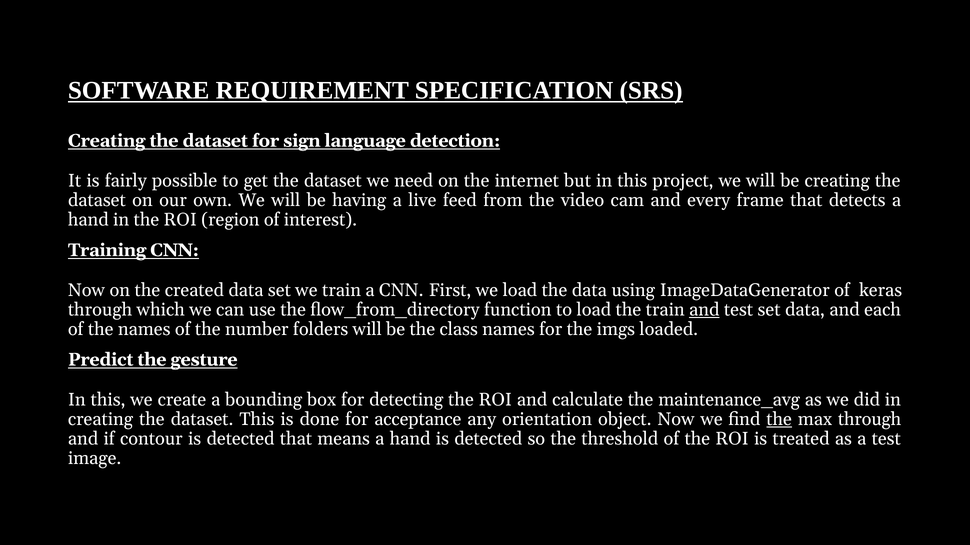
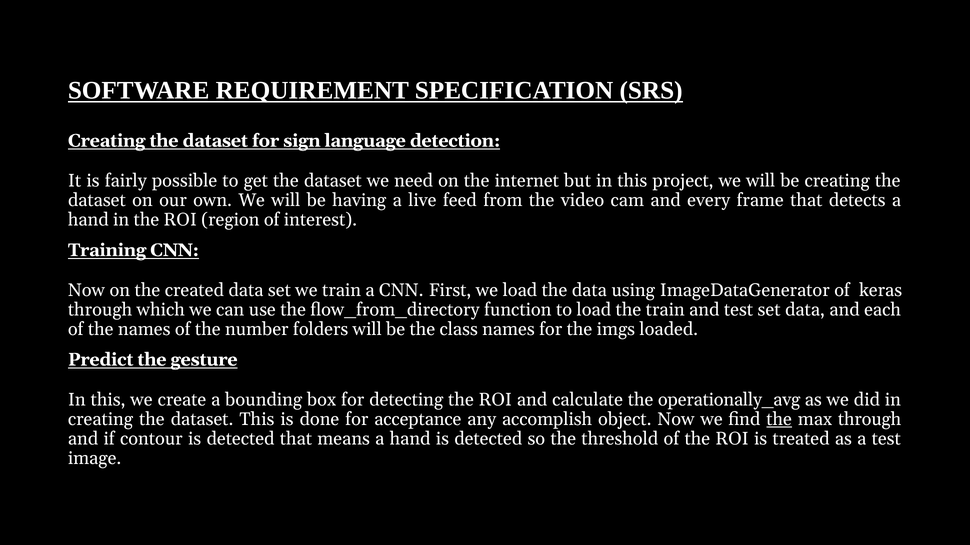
and underline: present -> none (704, 310)
maintenance_avg: maintenance_avg -> operationally_avg (729, 400)
orientation: orientation -> accomplish (547, 420)
